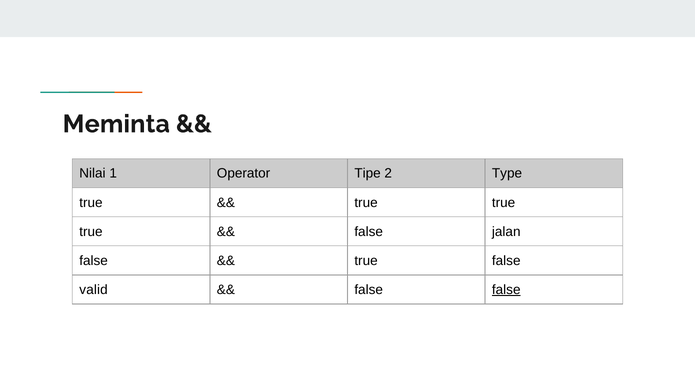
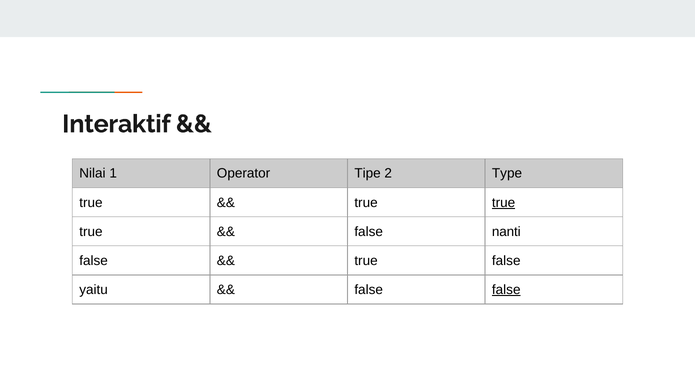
Meminta: Meminta -> Interaktif (117, 124)
true underline: none -> present (504, 203)
jalan: jalan -> nanti (506, 232)
valid: valid -> yaitu (94, 290)
